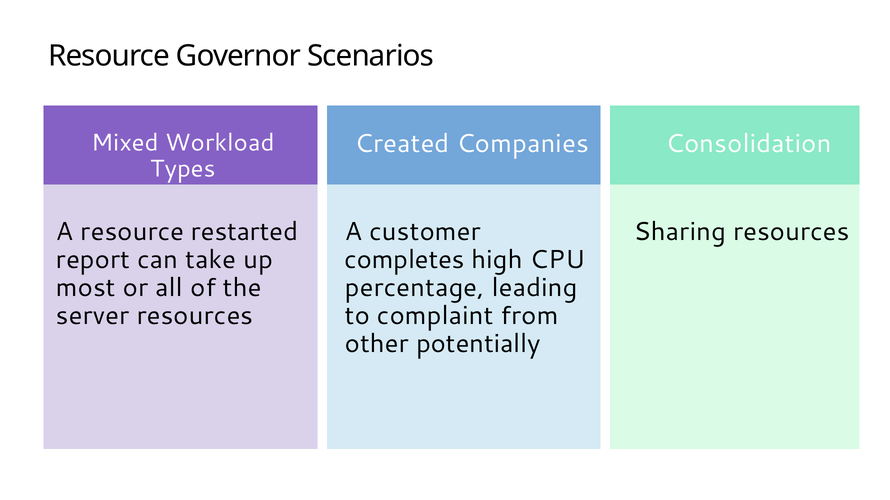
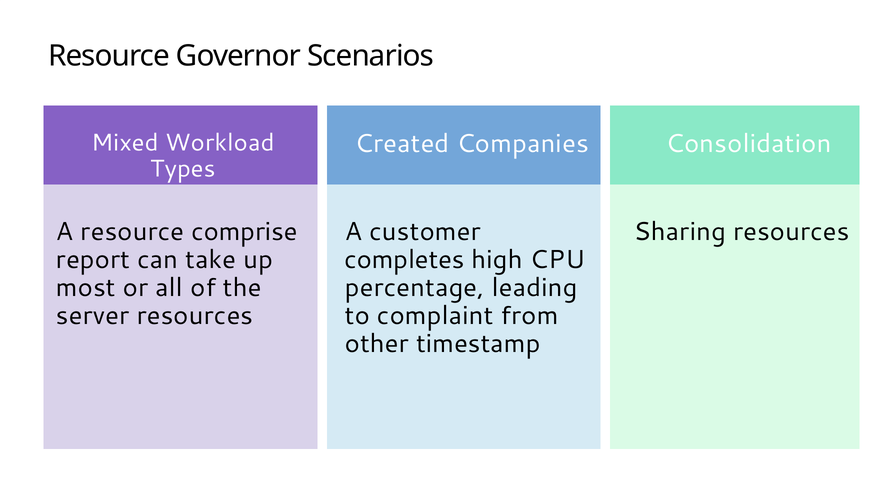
restarted: restarted -> comprise (245, 232)
potentially: potentially -> timestamp (478, 344)
